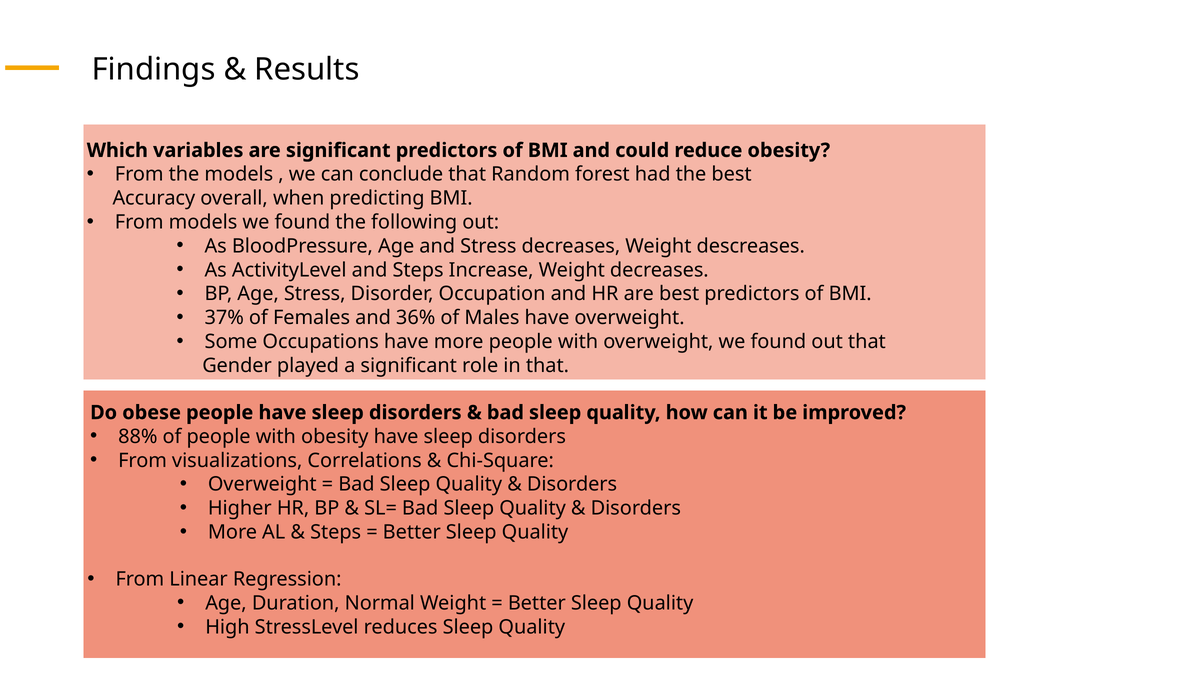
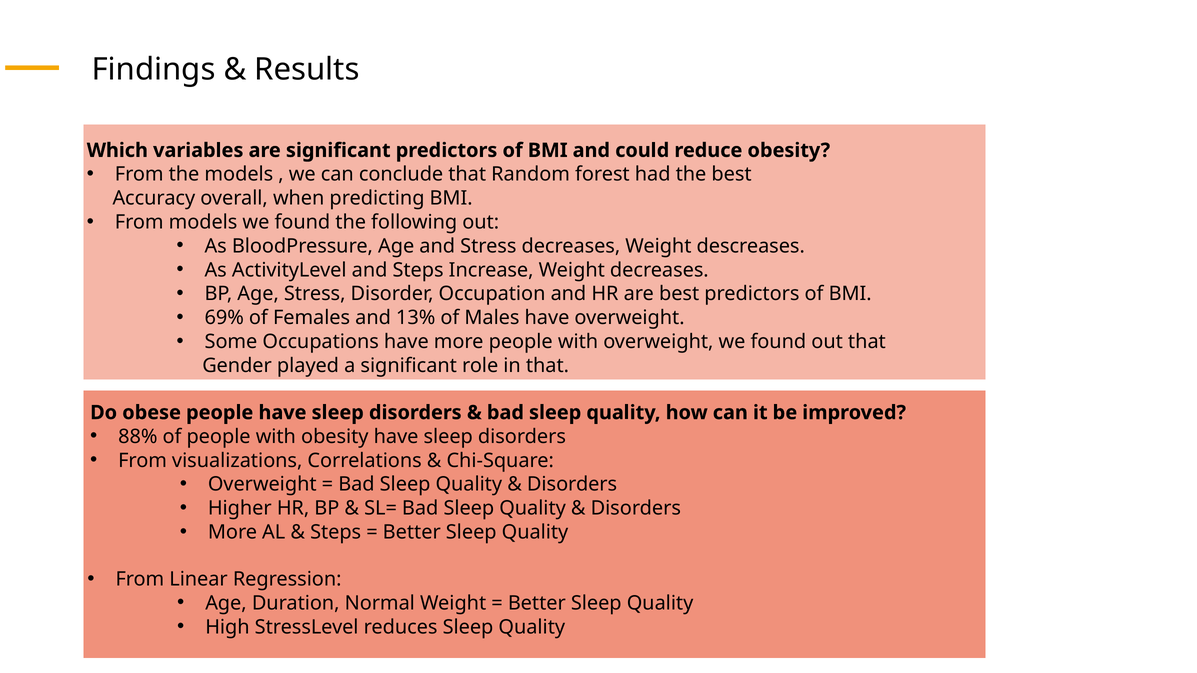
37%: 37% -> 69% (224, 318)
36%: 36% -> 13% (416, 318)
